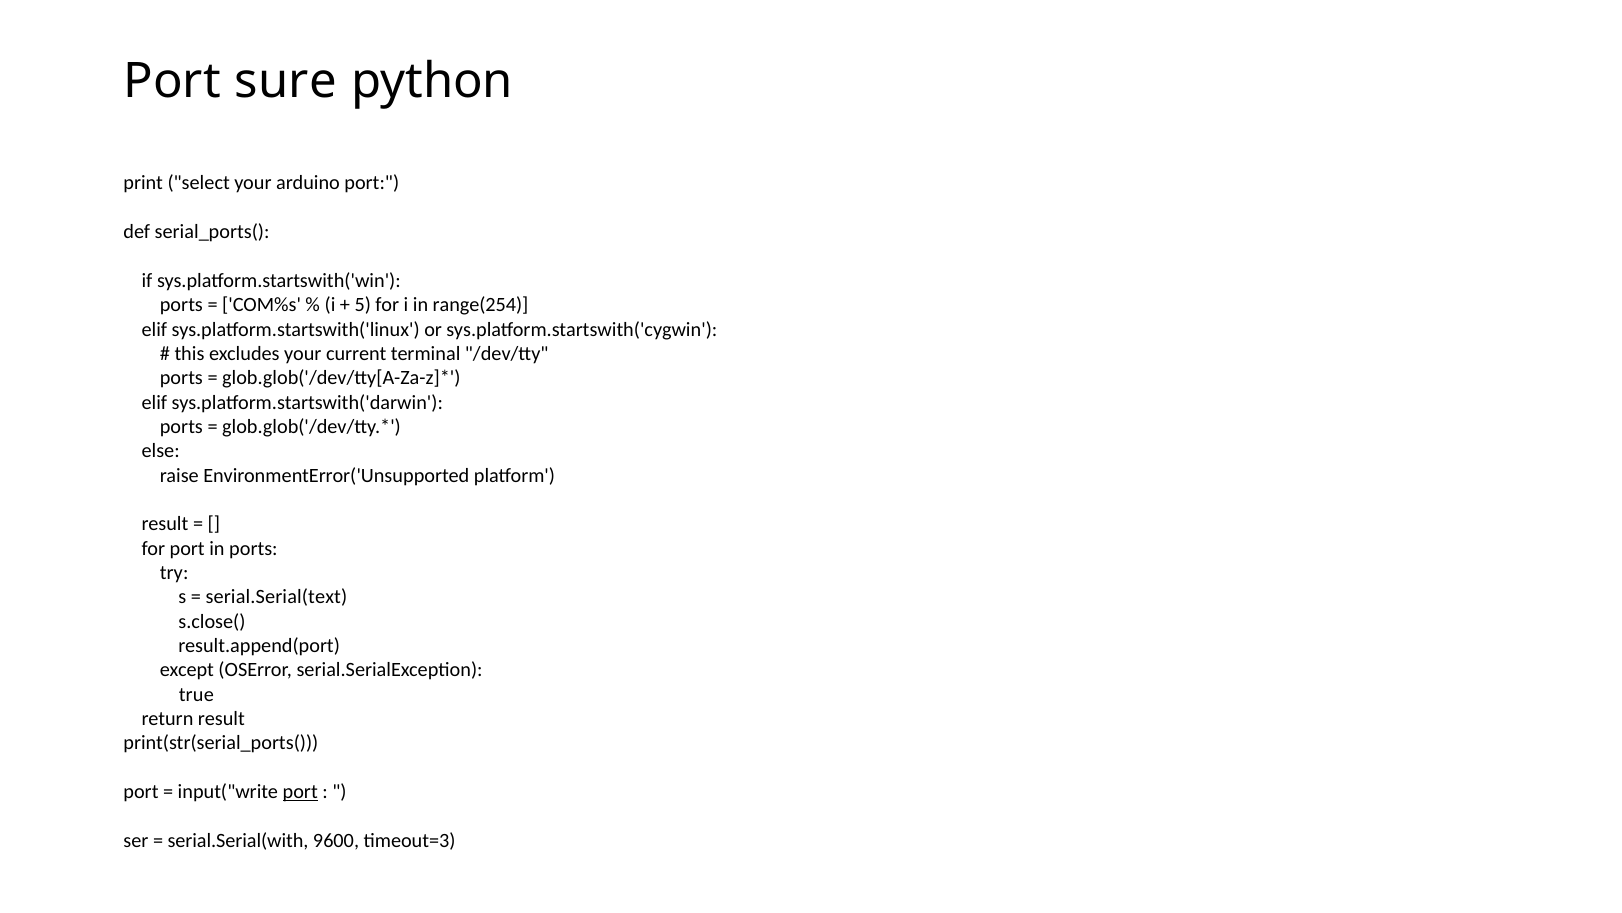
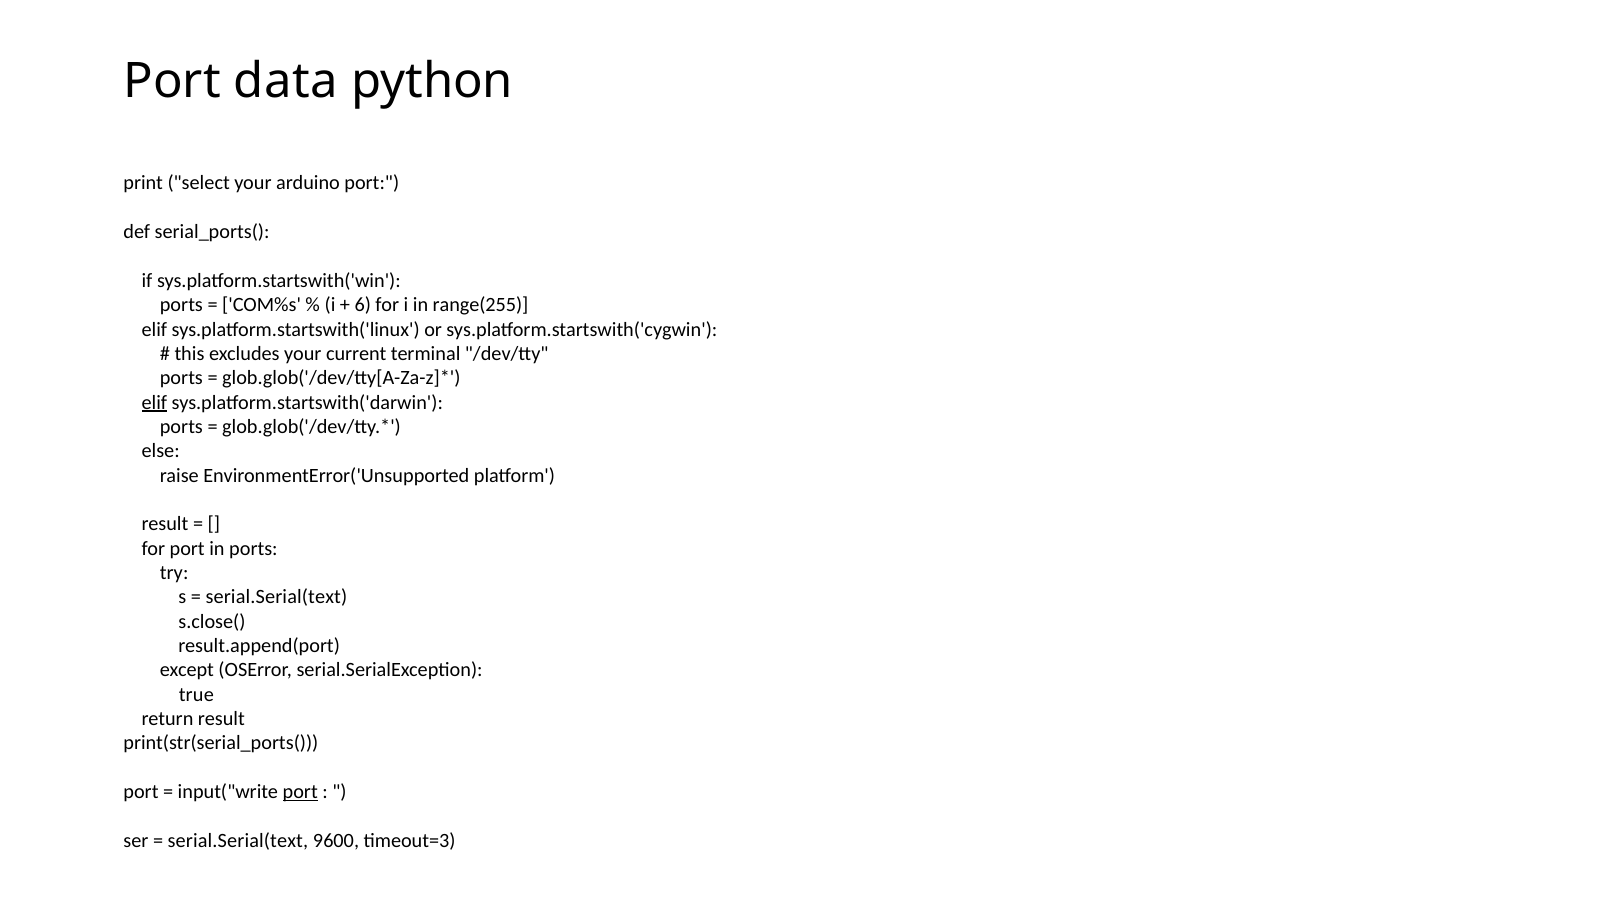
sure: sure -> data (286, 81)
5: 5 -> 6 (363, 305)
range(254: range(254 -> range(255 (481, 305)
elif underline: none -> present (154, 402)
serial.Serial(with: serial.Serial(with -> serial.Serial(text (238, 840)
